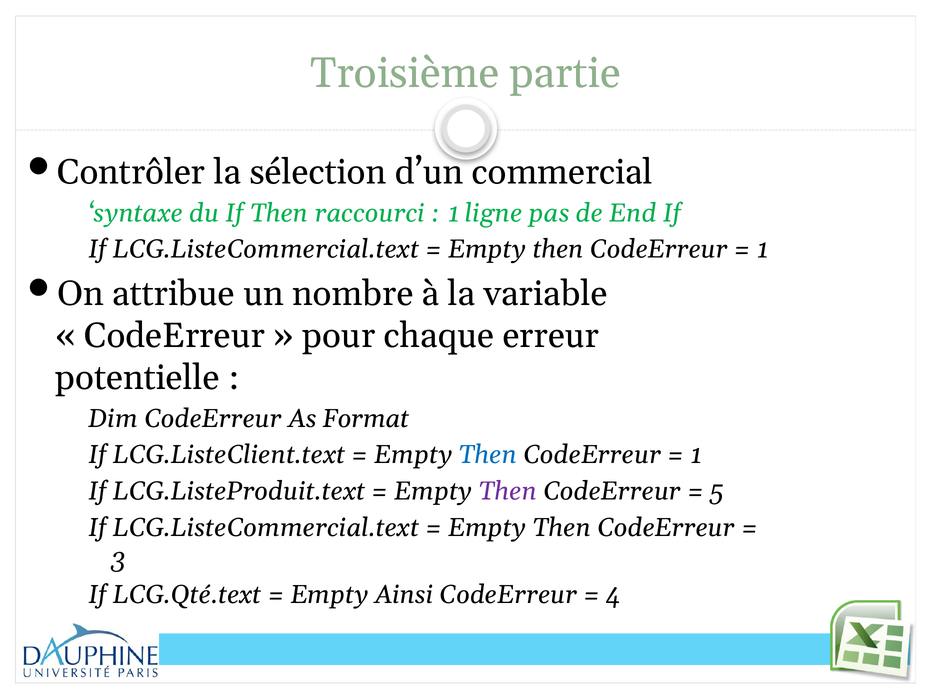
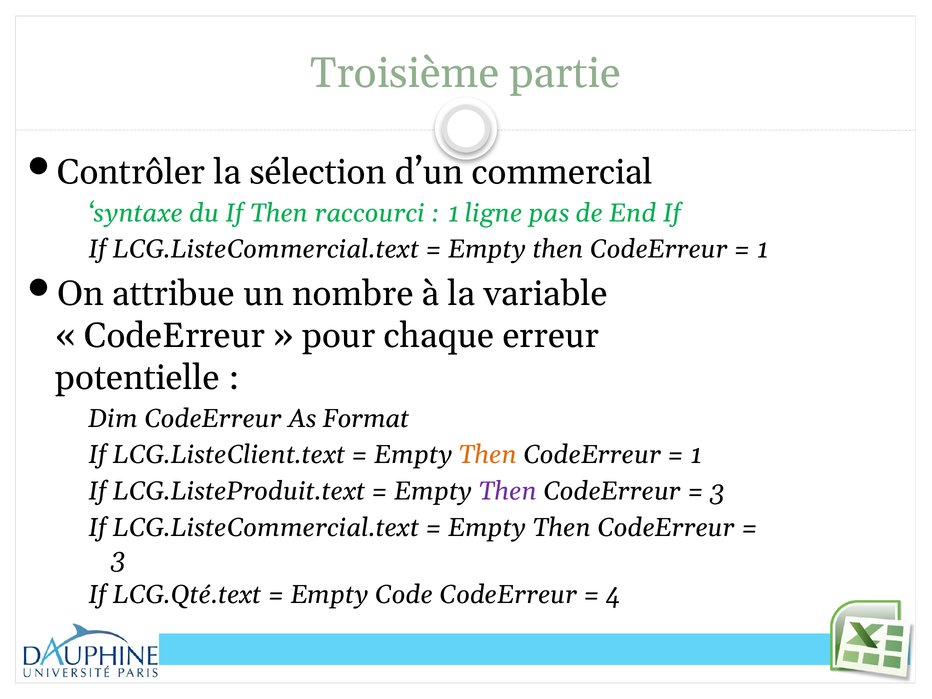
Then colour: blue -> orange (488, 455)
5: 5 -> 3 (717, 491)
Ainsi: Ainsi -> Code (404, 595)
